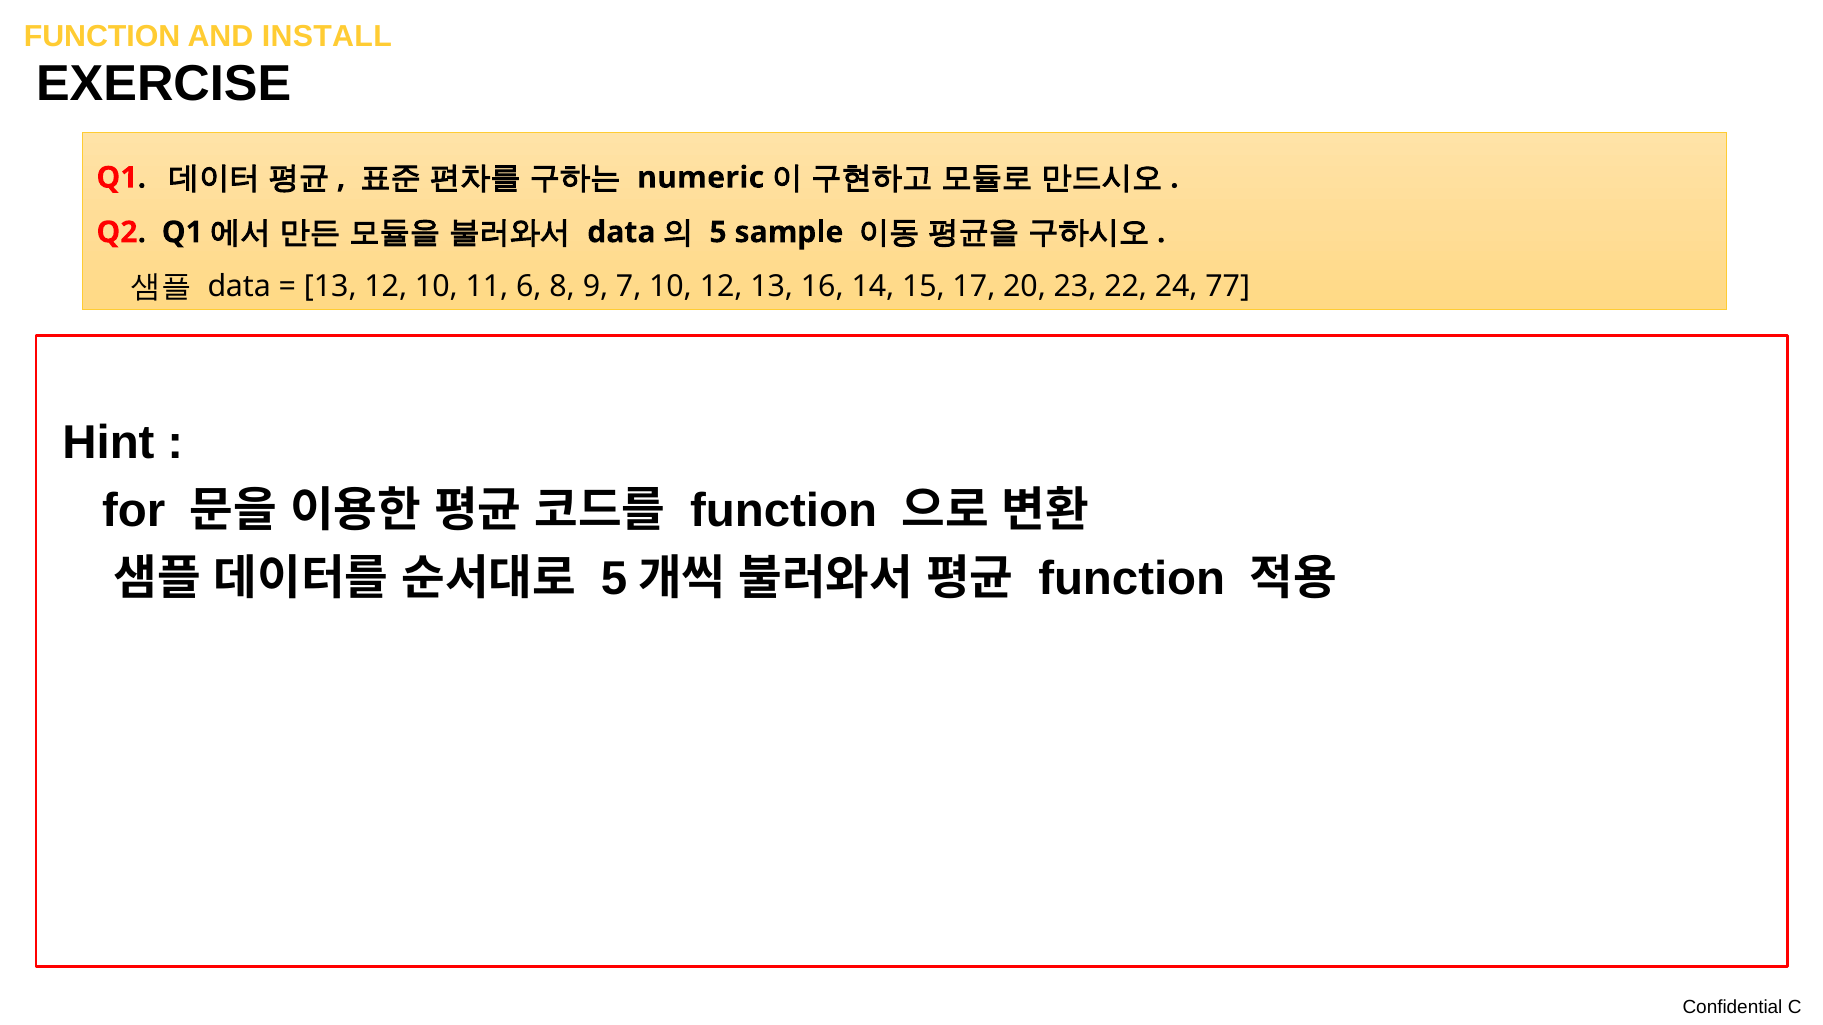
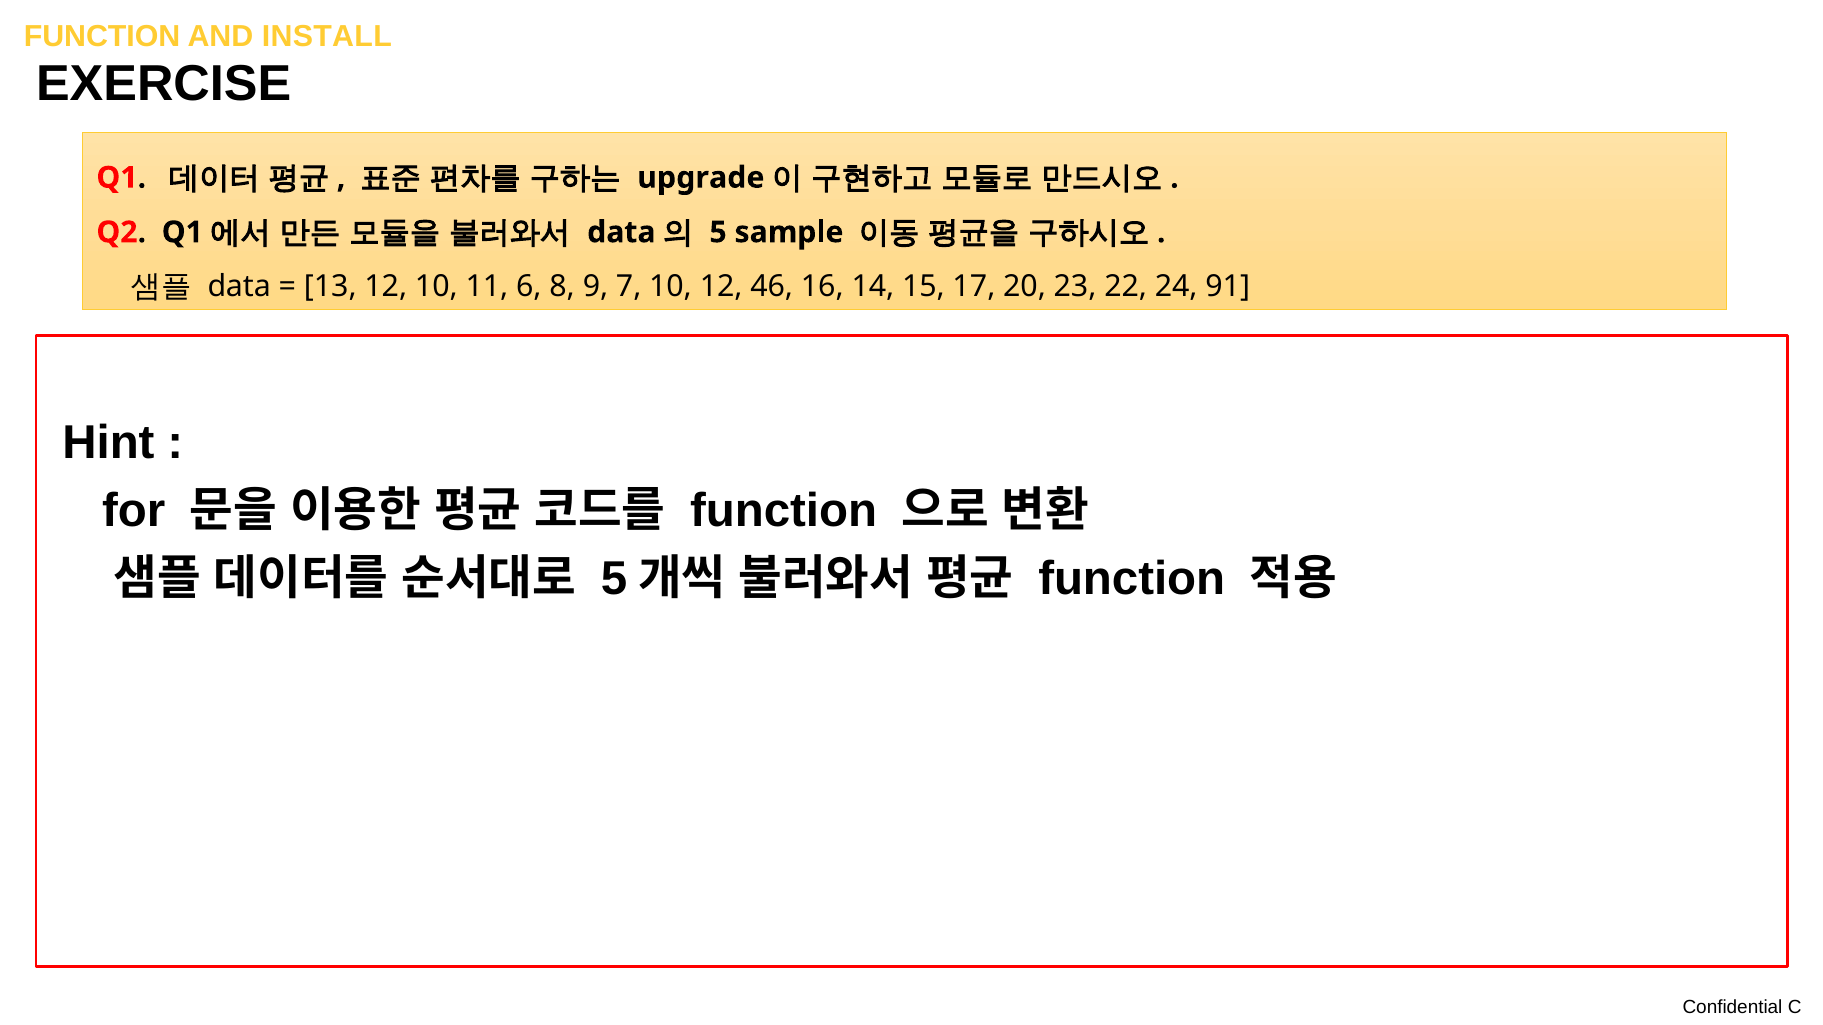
numeric: numeric -> upgrade (701, 178)
12 13: 13 -> 46 (772, 287)
77: 77 -> 91 (1228, 287)
